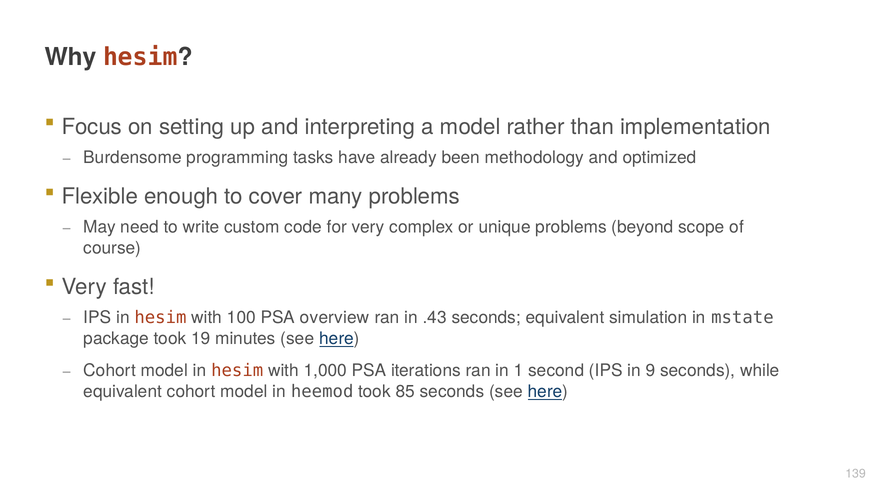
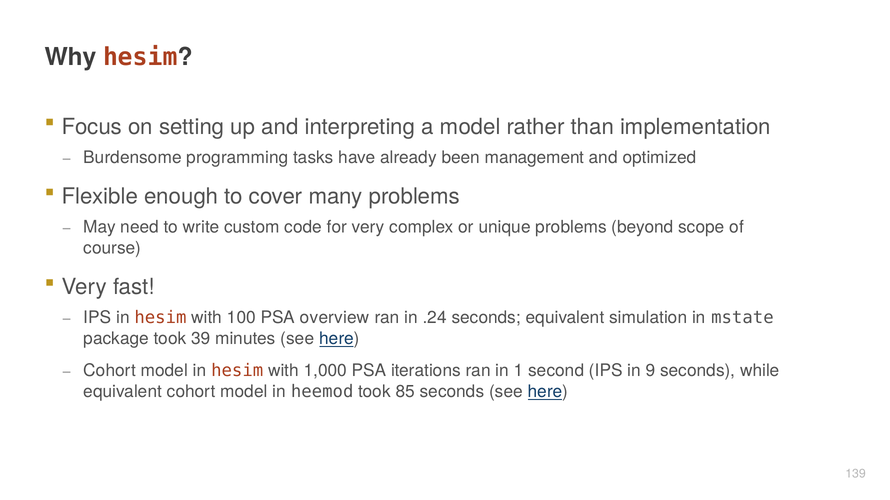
methodology: methodology -> management (535, 158)
.43: .43 -> .24 (435, 318)
19: 19 -> 39 (201, 339)
